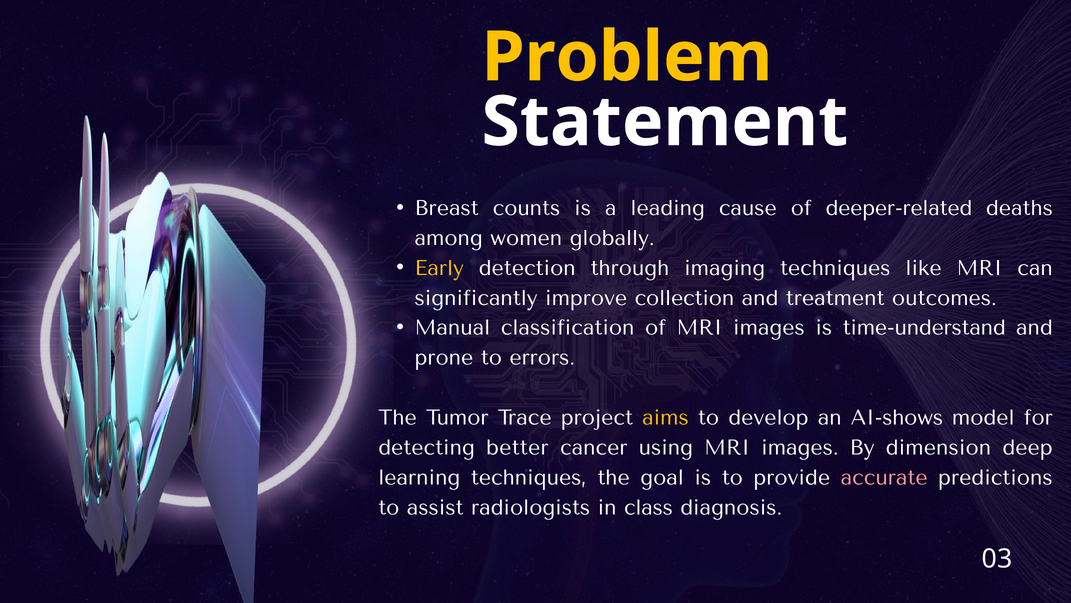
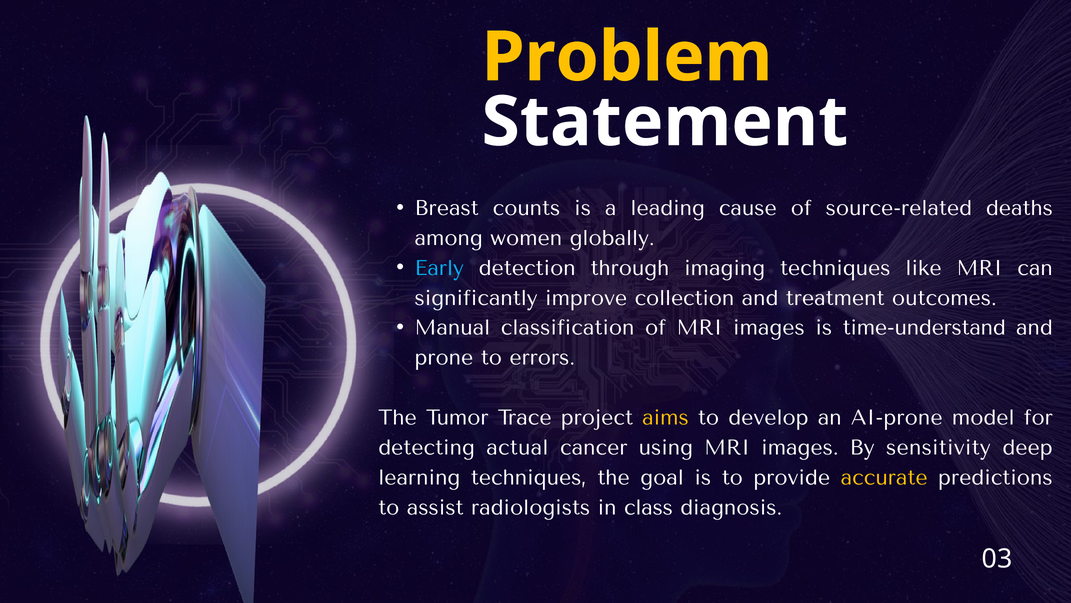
deeper-related: deeper-related -> source-related (899, 208)
Early colour: yellow -> light blue (439, 268)
AI-shows: AI-shows -> AI-prone (897, 417)
better: better -> actual (517, 447)
dimension: dimension -> sensitivity (938, 447)
accurate colour: pink -> yellow (884, 477)
